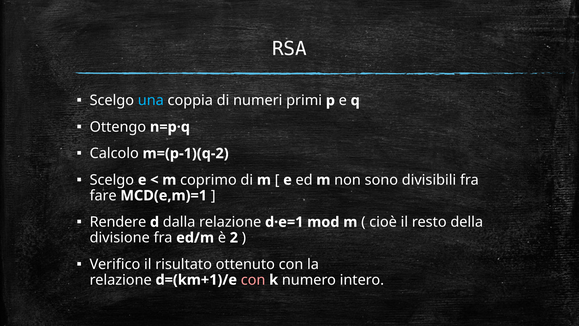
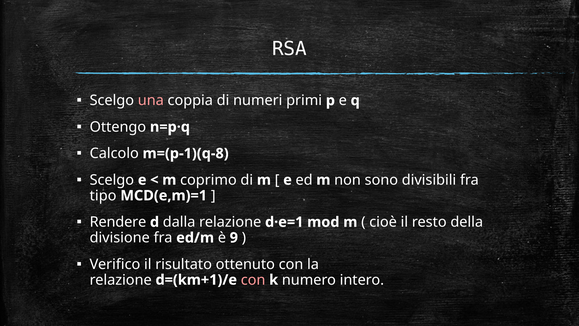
una colour: light blue -> pink (151, 100)
m=(p-1)(q-2: m=(p-1)(q-2 -> m=(p-1)(q-8 (186, 153)
fare: fare -> tipo (103, 195)
2: 2 -> 9 (234, 238)
